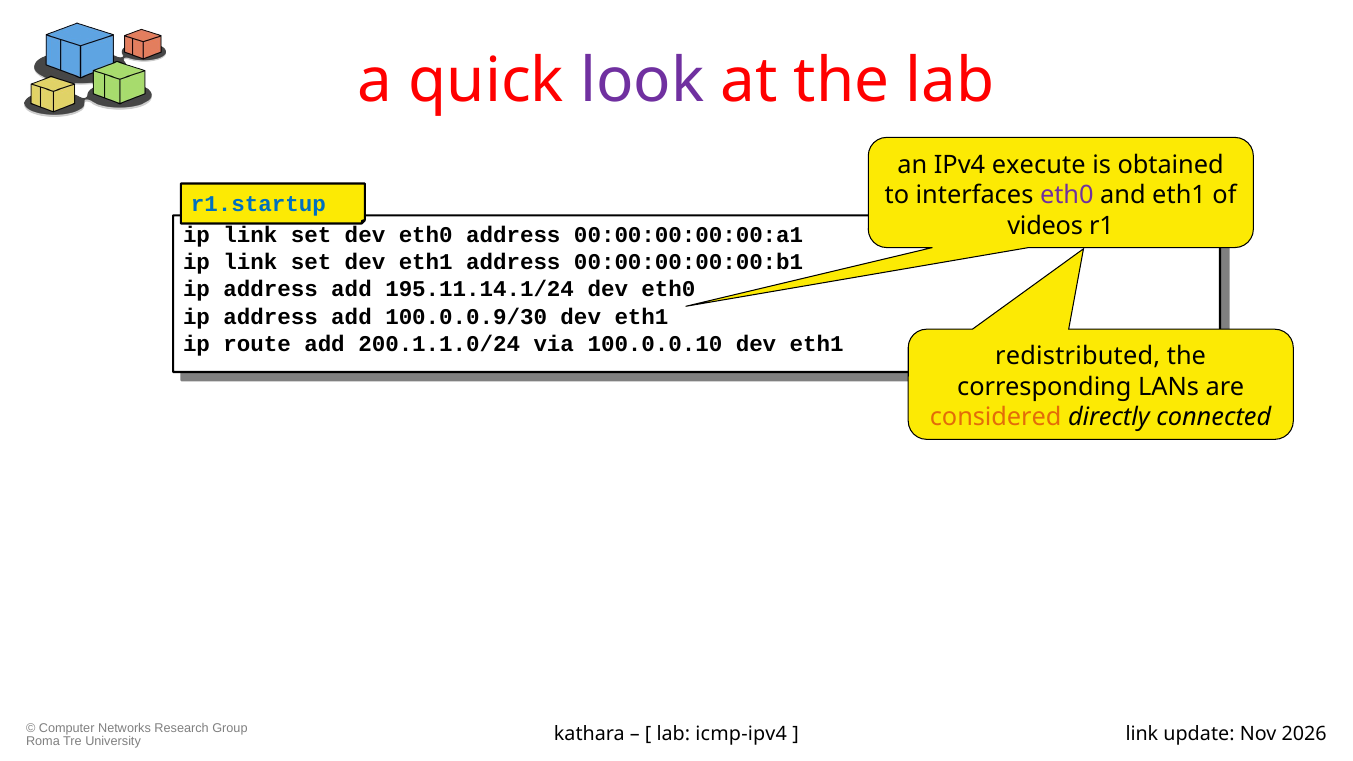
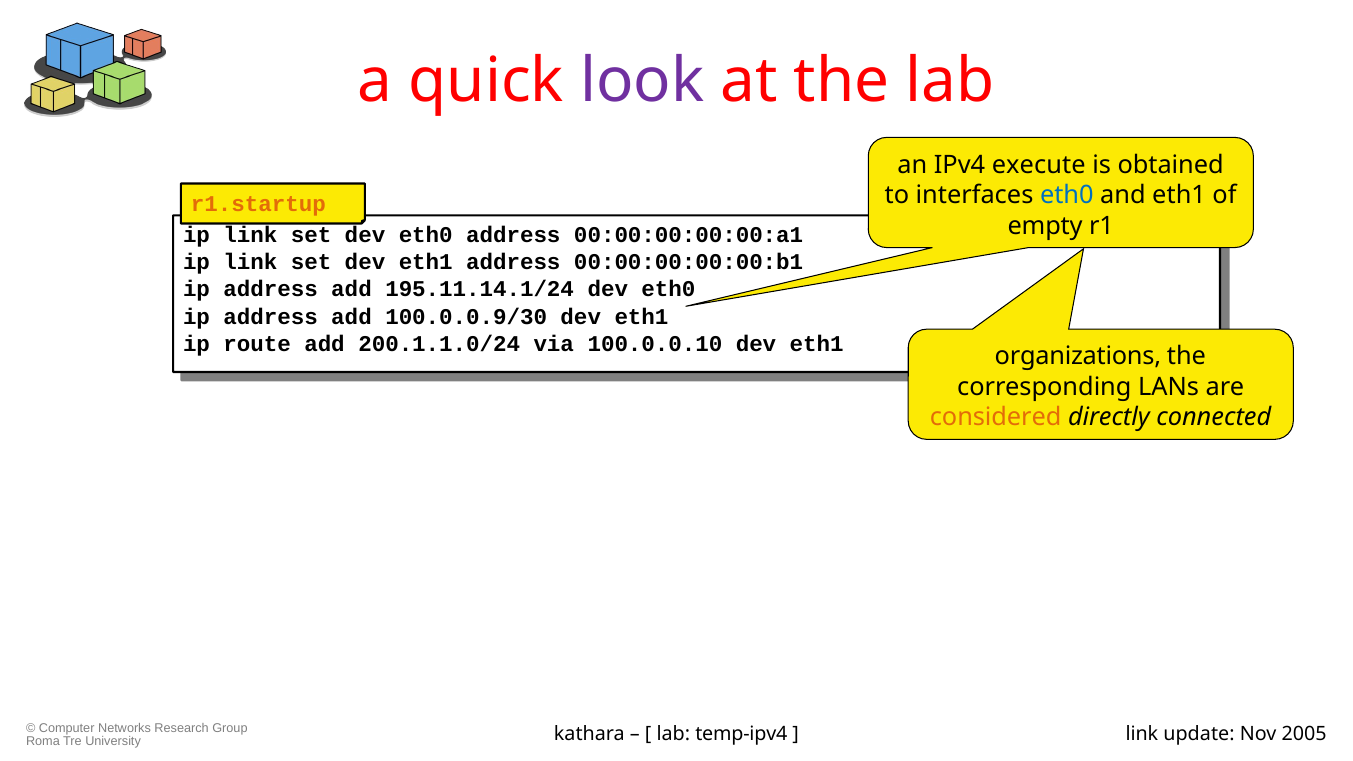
eth0 colour: purple -> blue (1067, 195)
r1.startup colour: blue -> orange (258, 204)
videos: videos -> empty (1045, 226)
redistributed: redistributed -> organizations (1078, 357)
icmp-ipv4: icmp-ipv4 -> temp-ipv4 (741, 734)
2026: 2026 -> 2005 (1304, 734)
